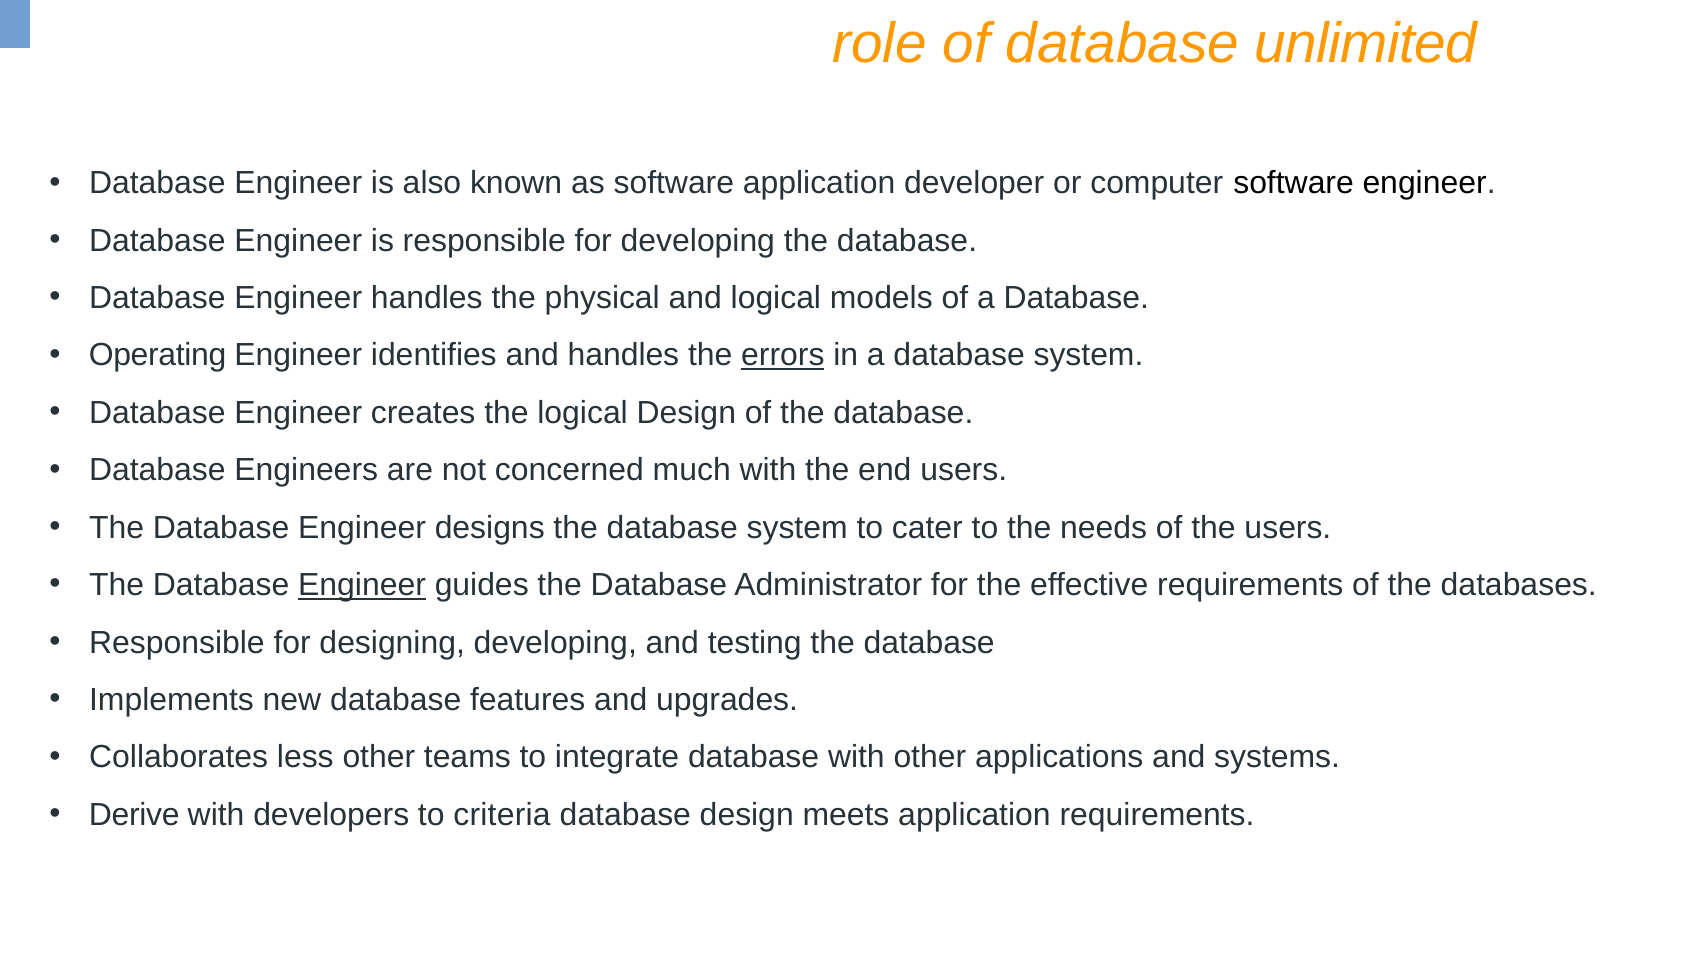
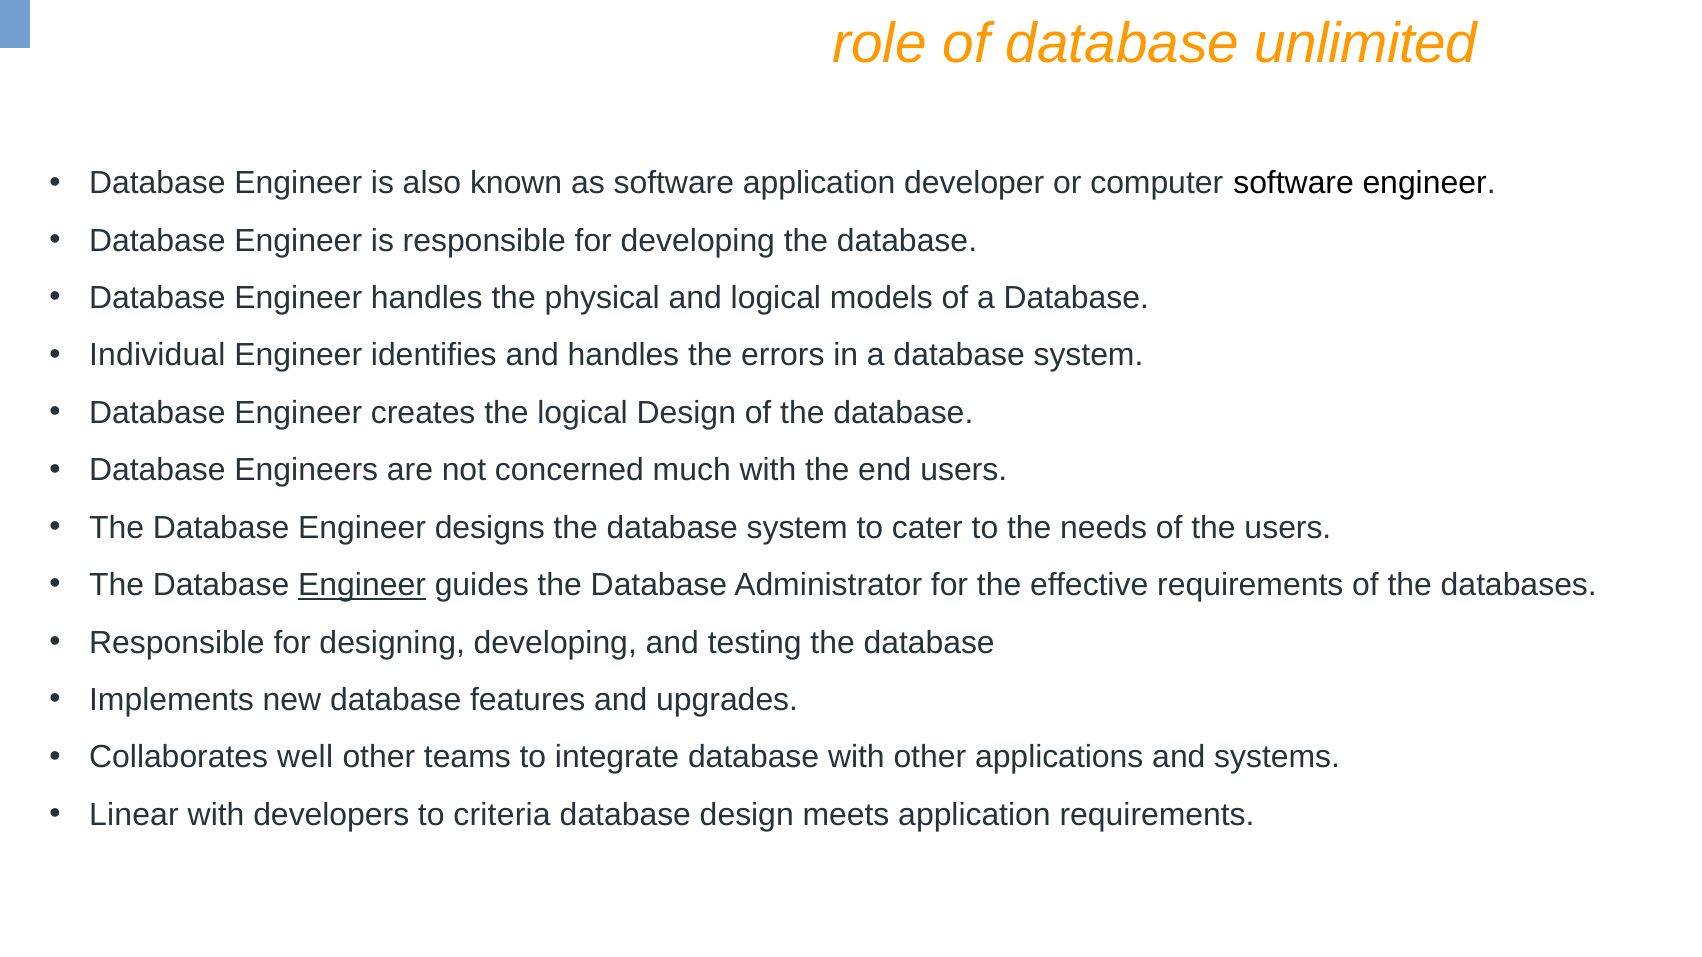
Operating: Operating -> Individual (157, 356)
errors underline: present -> none (783, 356)
less: less -> well (305, 758)
Derive: Derive -> Linear (134, 815)
